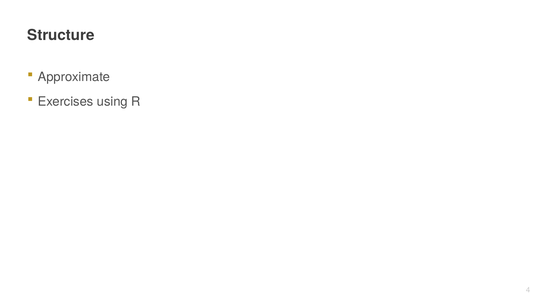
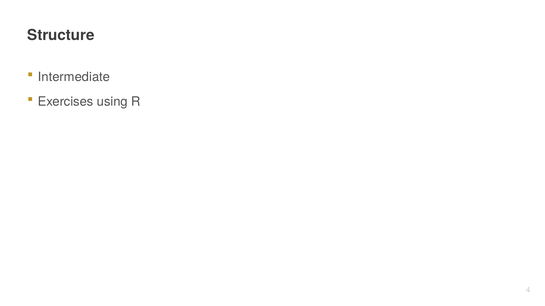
Approximate: Approximate -> Intermediate (74, 77)
